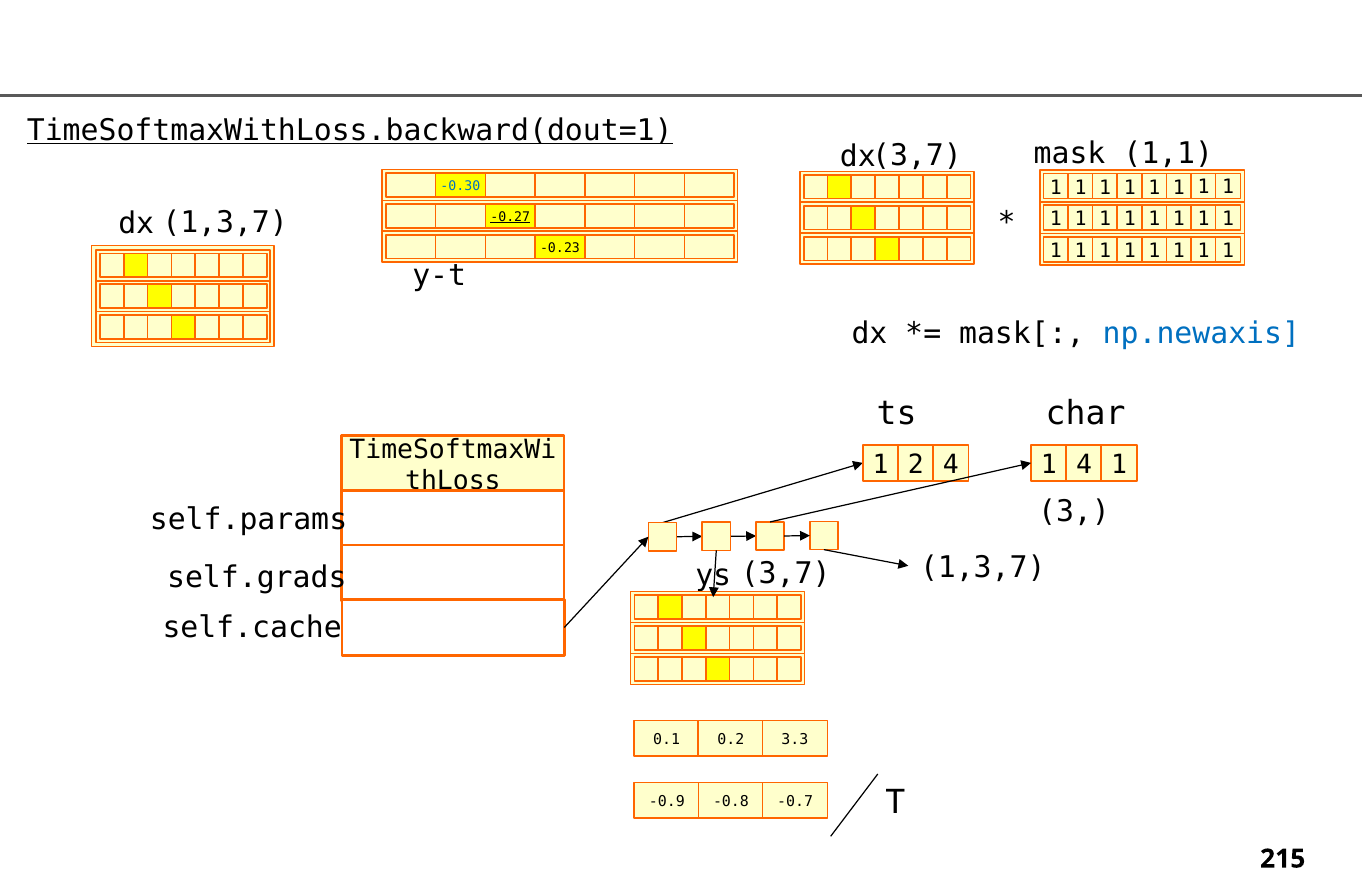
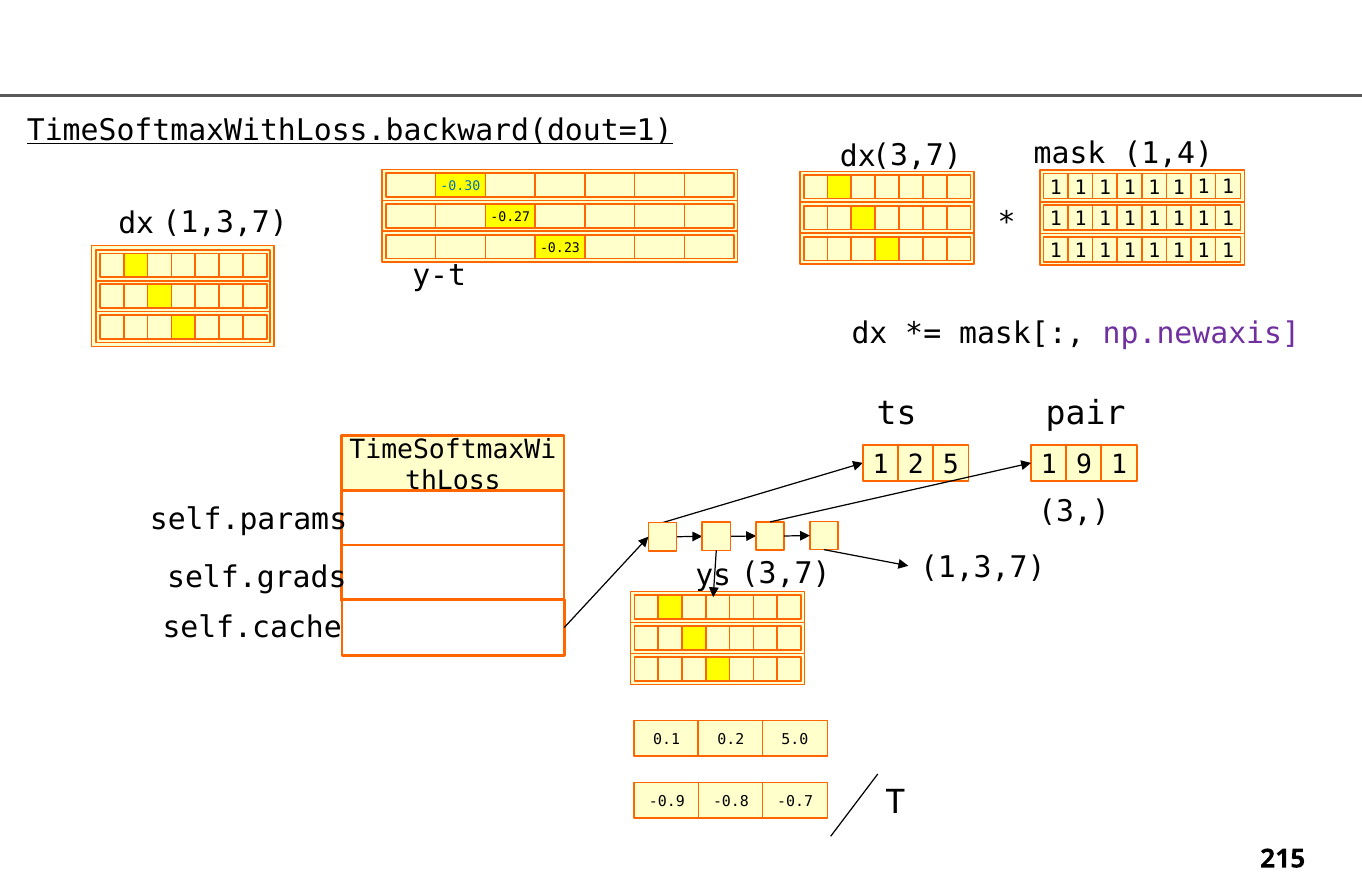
1,1: 1,1 -> 1,4 (1168, 154)
-0.27 underline: present -> none (510, 217)
np.newaxis colour: blue -> purple (1201, 333)
char: char -> pair (1086, 413)
2 4: 4 -> 5 (951, 465)
1 4: 4 -> 9 (1084, 465)
3.3: 3.3 -> 5.0 (795, 739)
